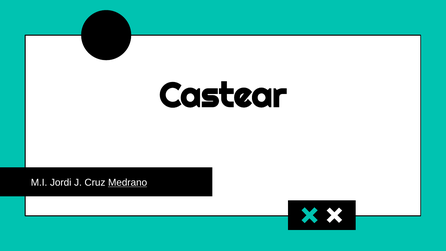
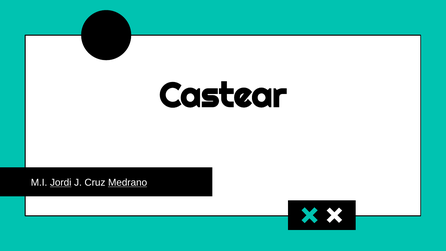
Jordi underline: none -> present (61, 183)
